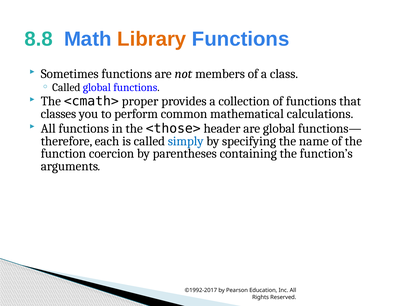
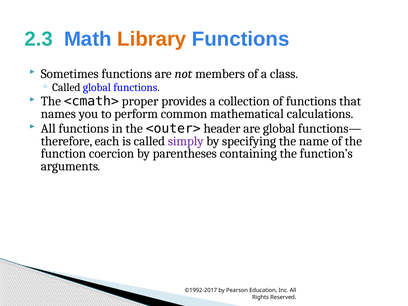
8.8: 8.8 -> 2.3 (39, 39)
classes: classes -> names (58, 114)
<those>: <those> -> <outer> (173, 129)
simply colour: blue -> purple (186, 141)
